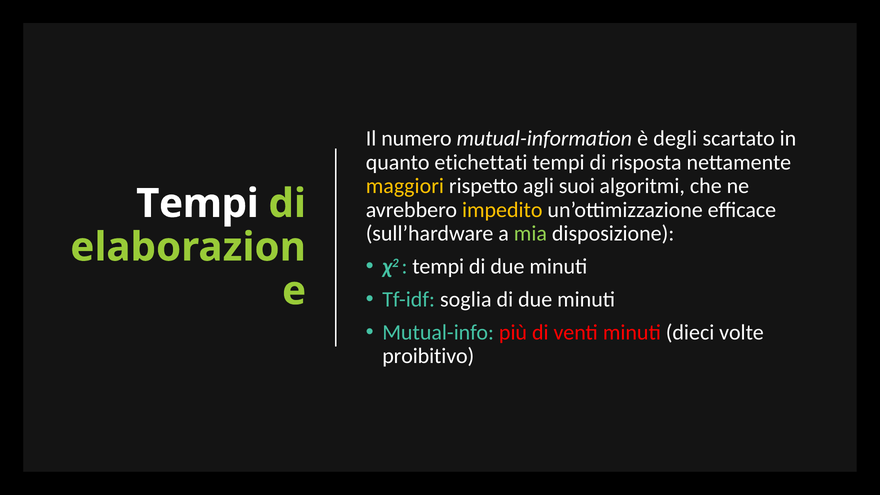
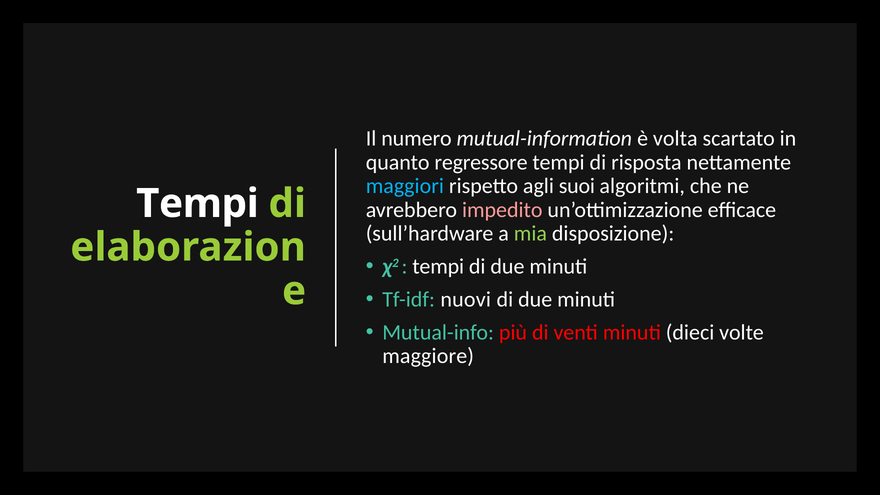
degli: degli -> volta (675, 139)
etichettati: etichettati -> regressore (481, 162)
maggiori colour: yellow -> light blue (405, 186)
impedito colour: yellow -> pink (502, 210)
soglia: soglia -> nuovi (466, 299)
proibitivo: proibitivo -> maggiore (428, 356)
